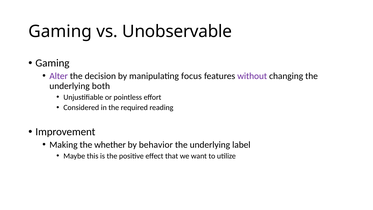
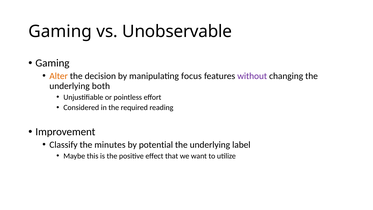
Alter colour: purple -> orange (59, 76)
Making: Making -> Classify (63, 145)
whether: whether -> minutes (110, 145)
behavior: behavior -> potential (156, 145)
